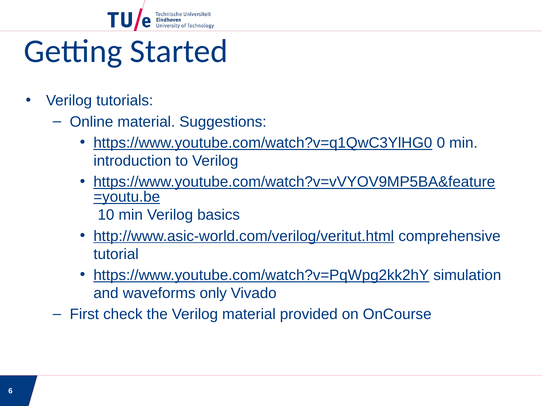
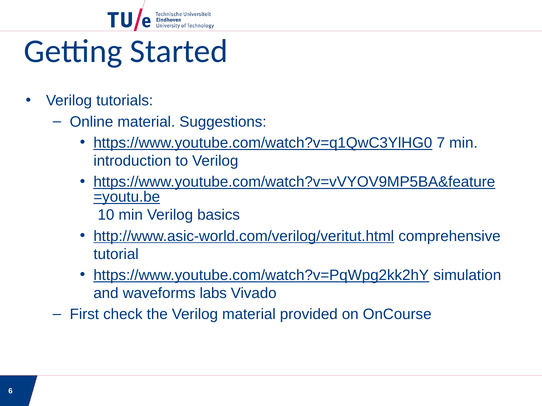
0: 0 -> 7 (441, 143)
only: only -> labs (213, 294)
